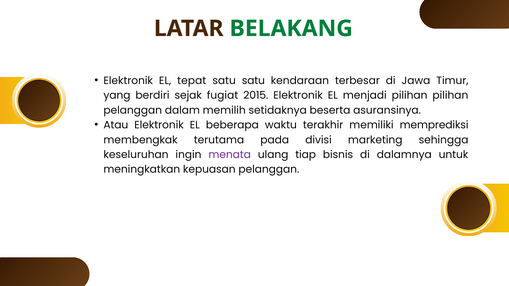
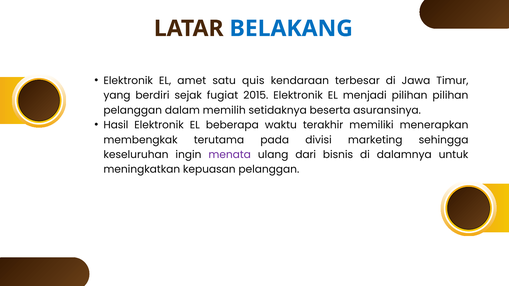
BELAKANG colour: green -> blue (291, 29)
tepat: tepat -> amet (192, 81)
satu satu: satu -> quis (253, 81)
Atau: Atau -> Hasil (116, 125)
memprediksi: memprediksi -> menerapkan (434, 125)
tiap: tiap -> dari (306, 155)
